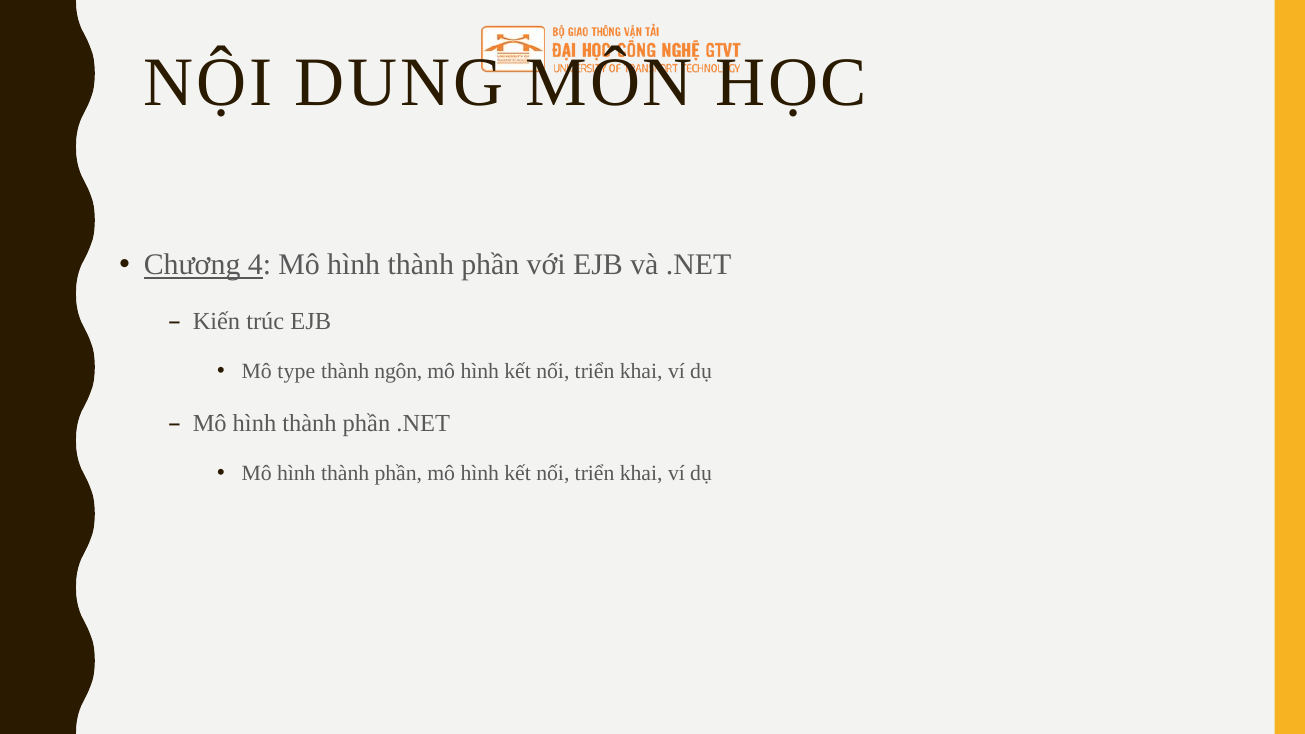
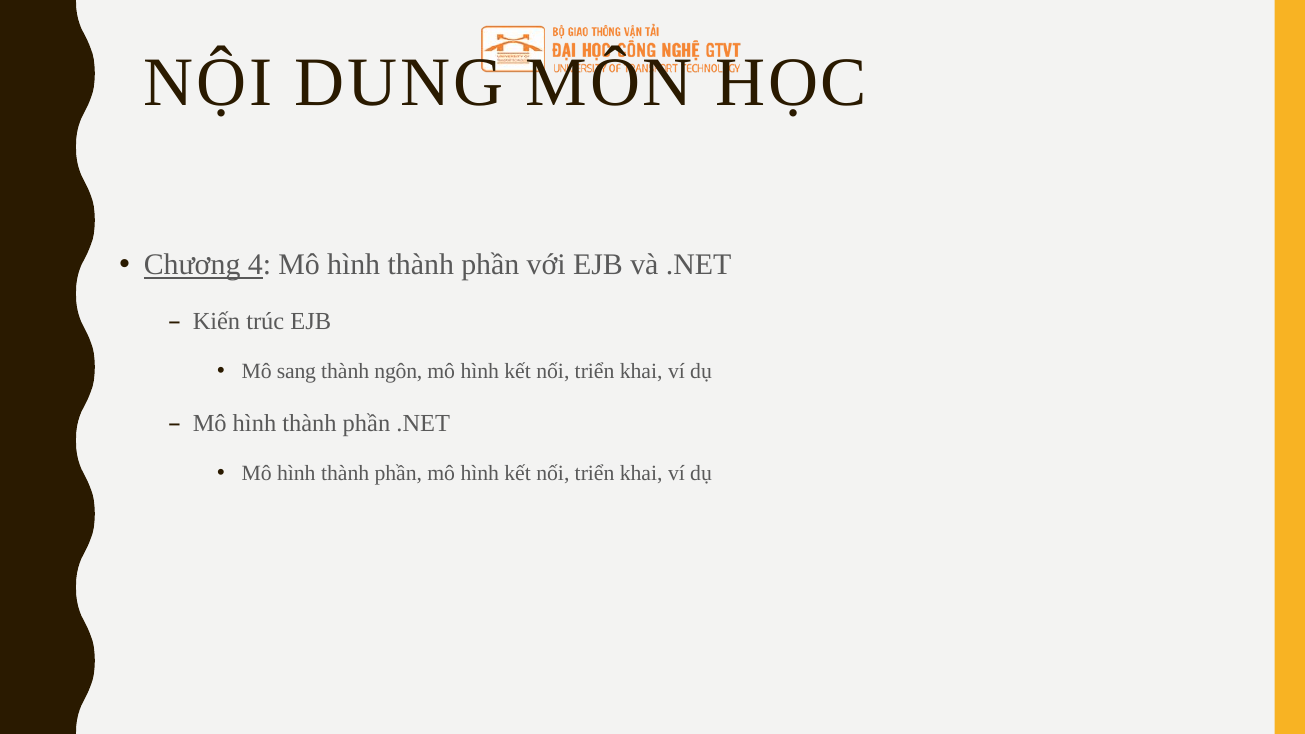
type: type -> sang (297, 372)
